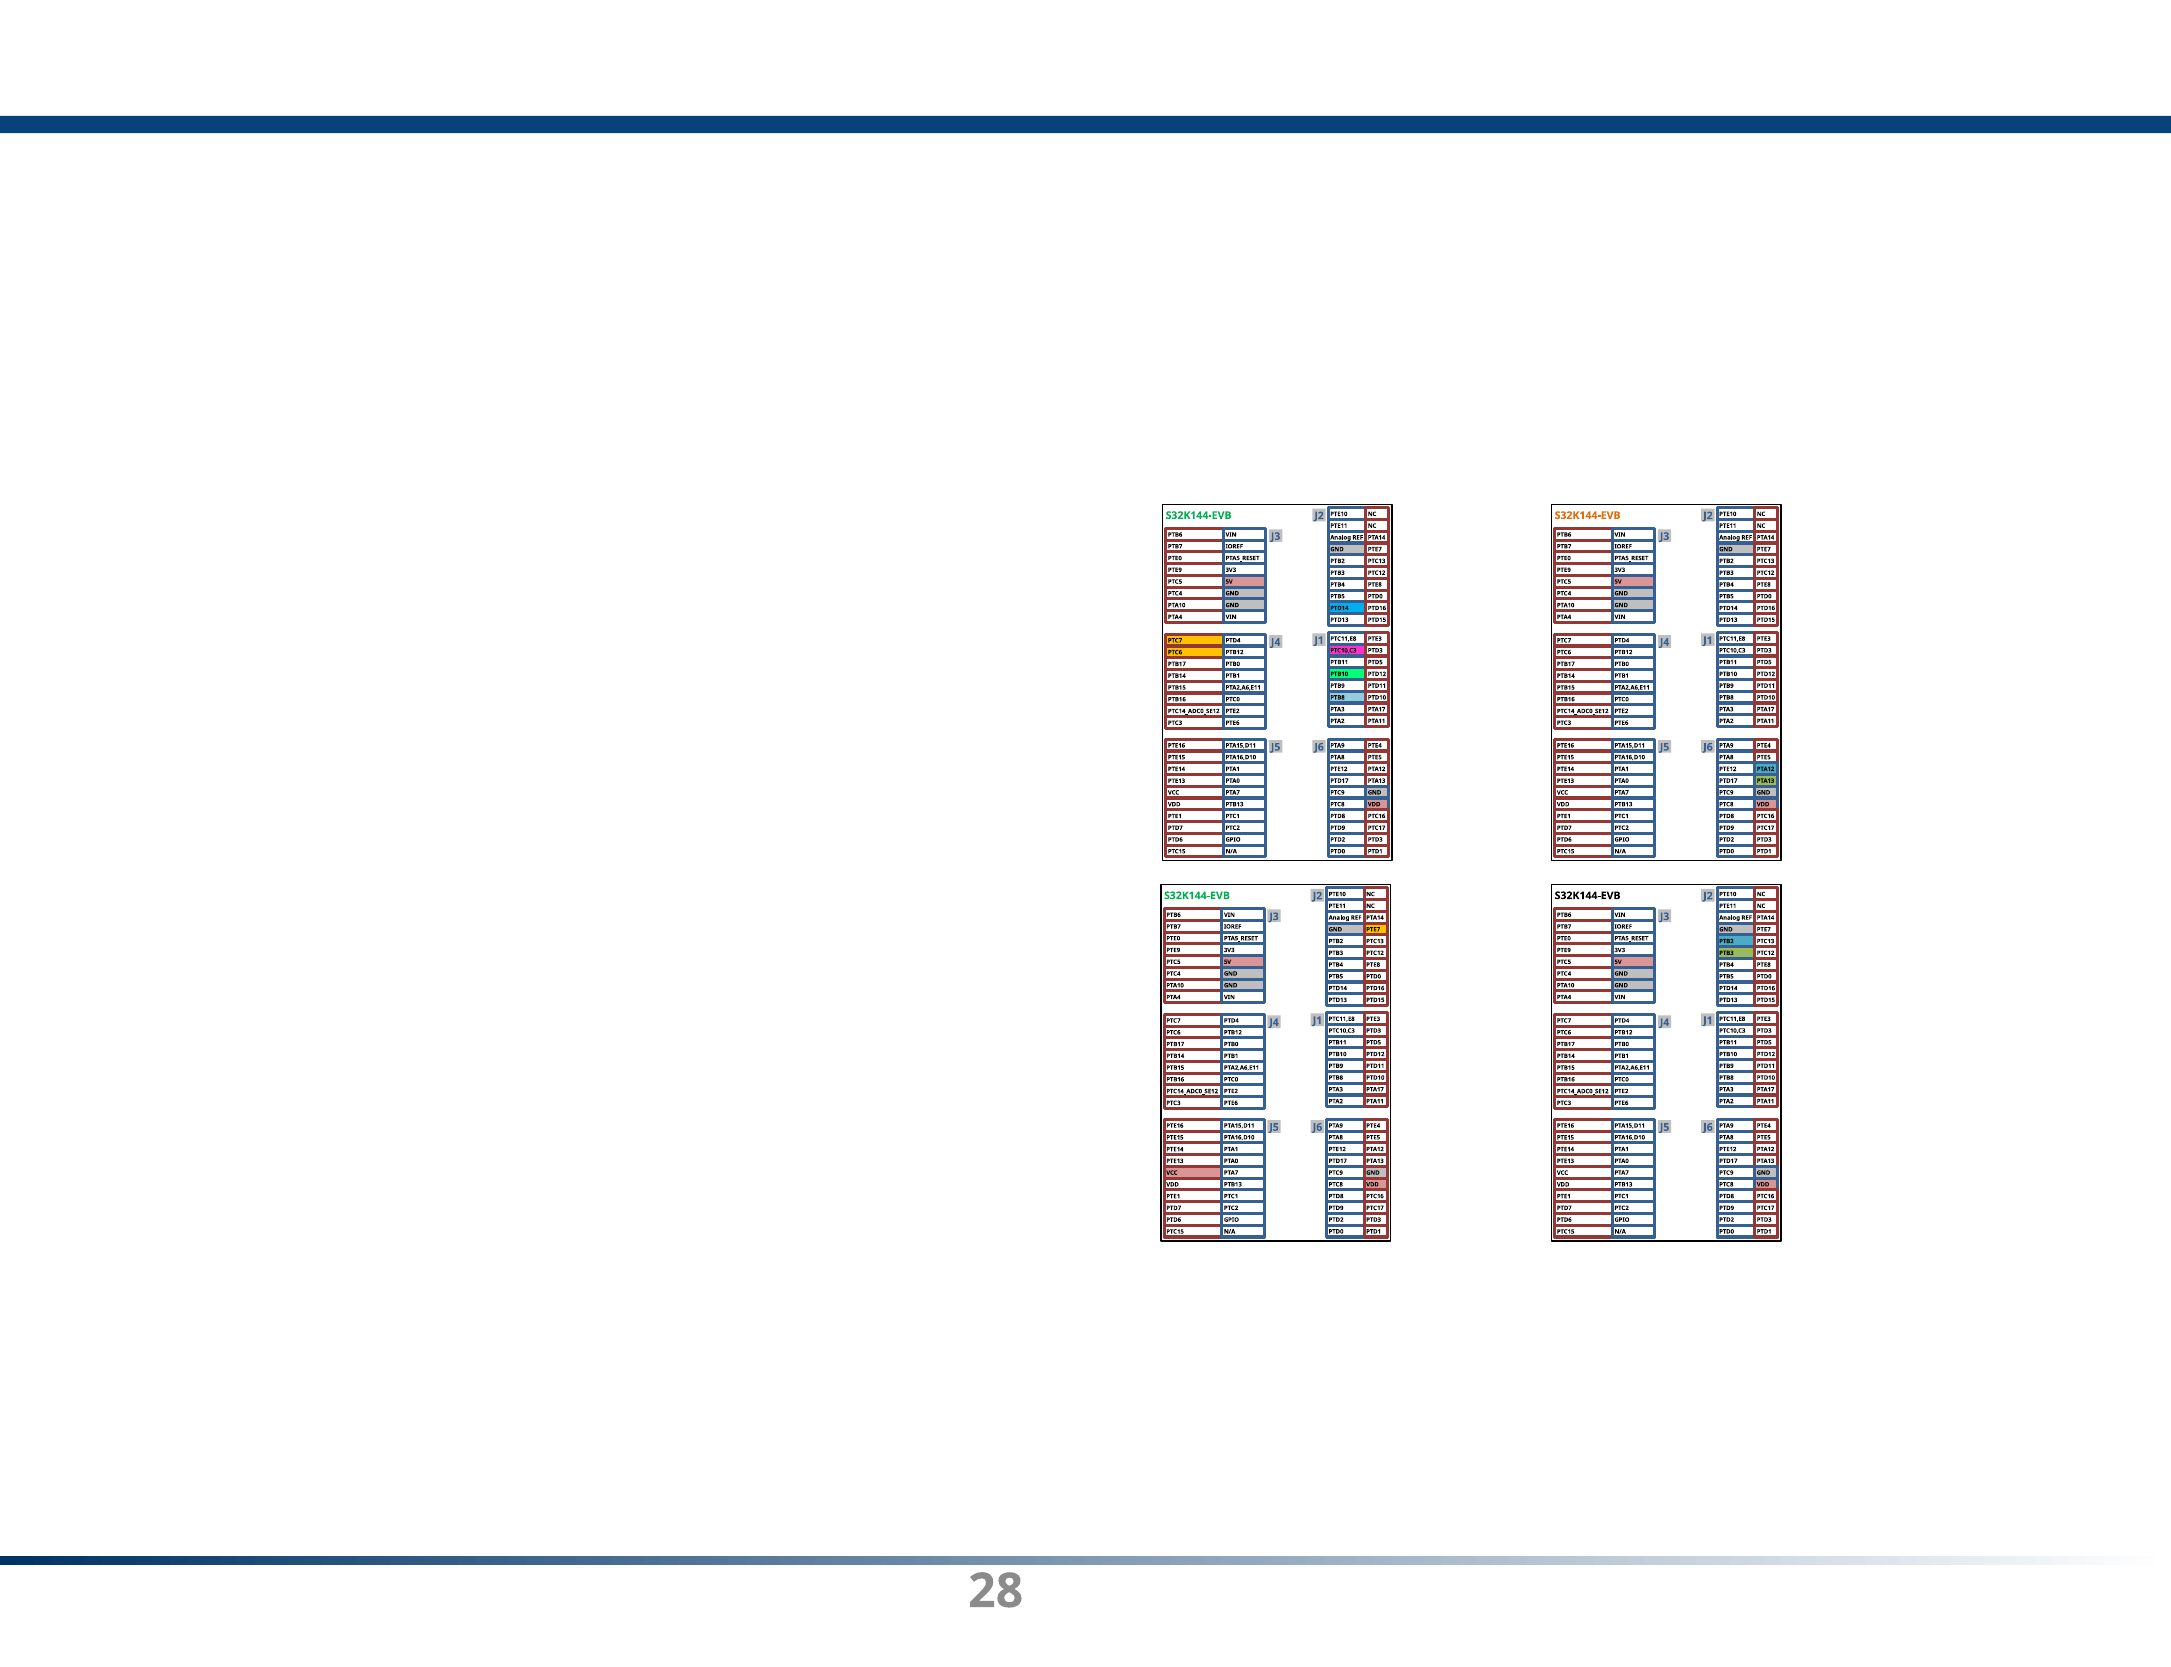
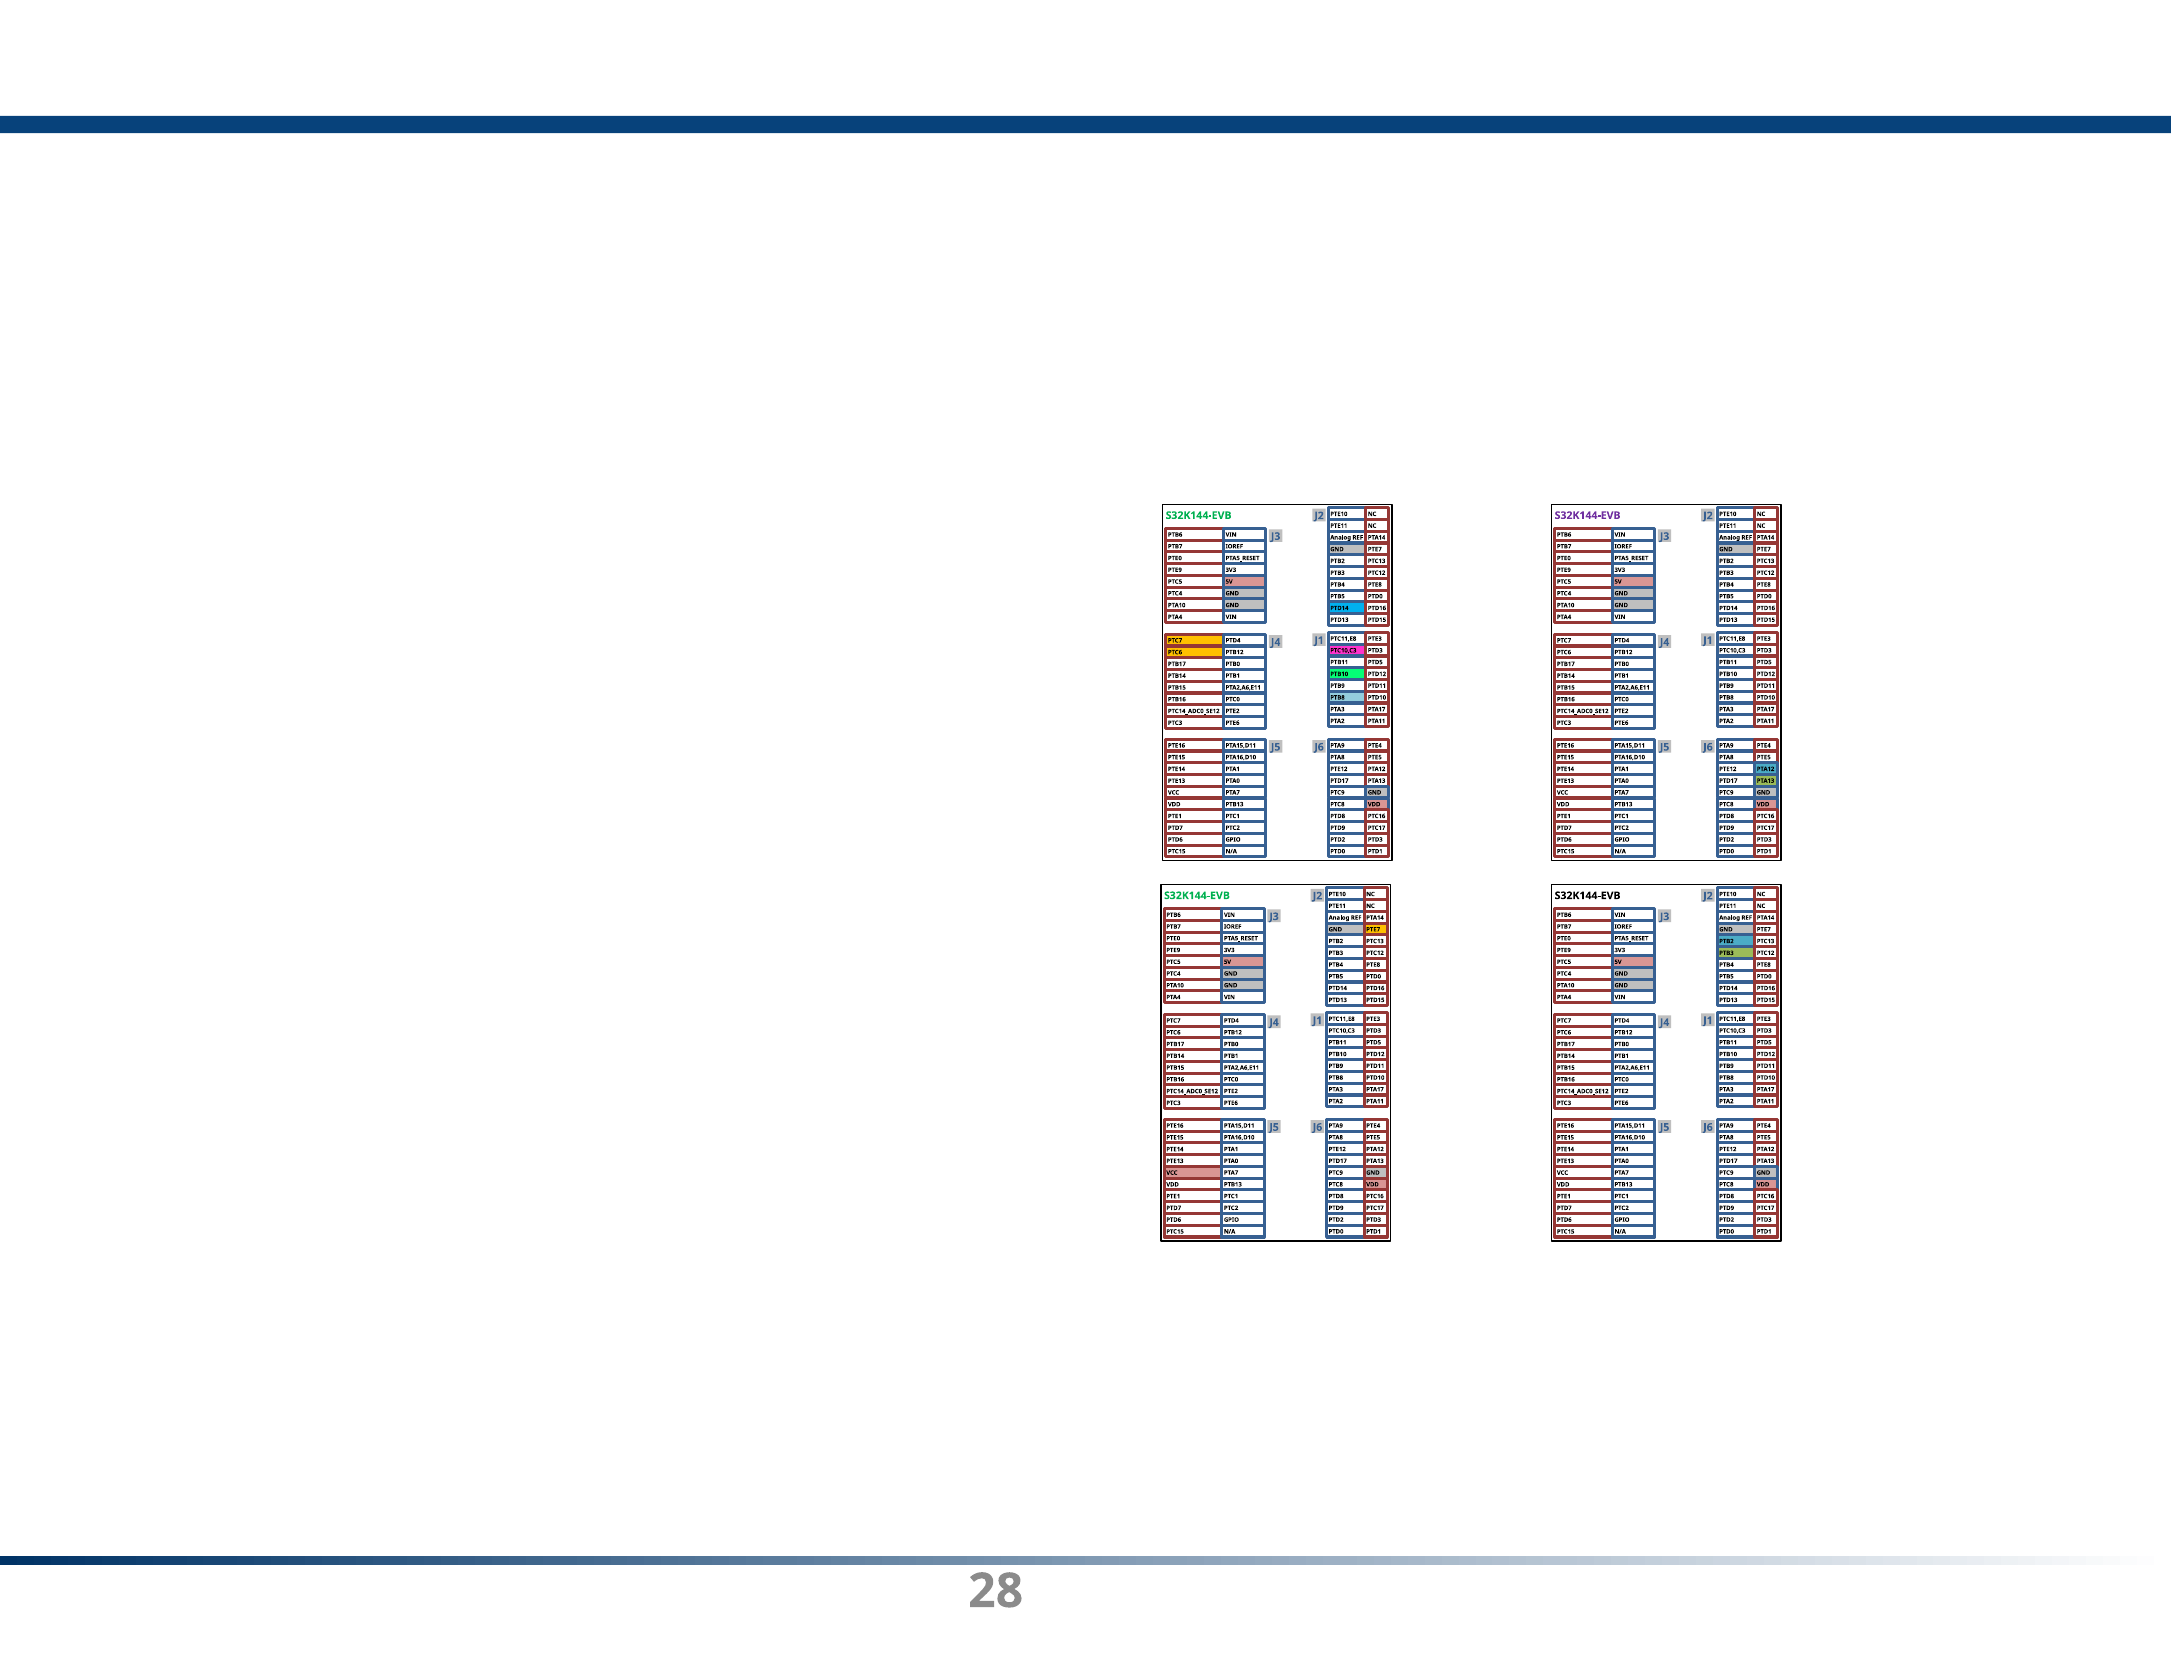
S32K144-EVB colour: orange -> purple (1588, 515)
